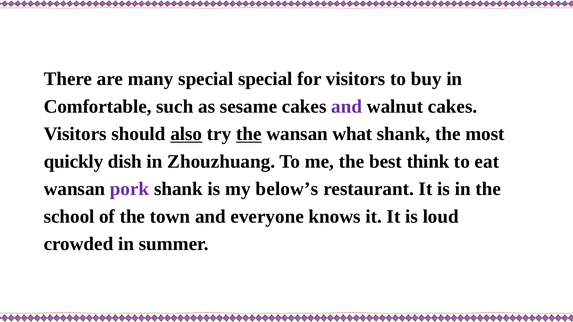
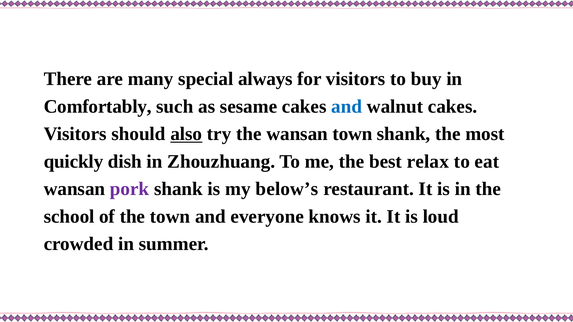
special special: special -> always (265, 79)
Comfortable: Comfortable -> Comfortably (98, 107)
and colour: purple -> blue (347, 107)
the underline: present -> none (249, 134)
wansan what: what -> town (352, 134)
think: think -> relax (428, 162)
